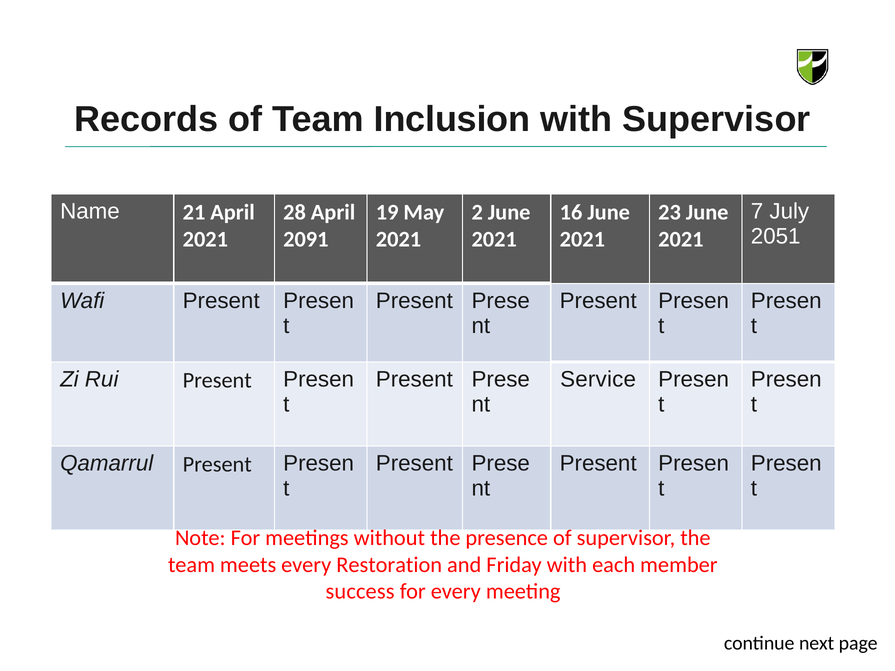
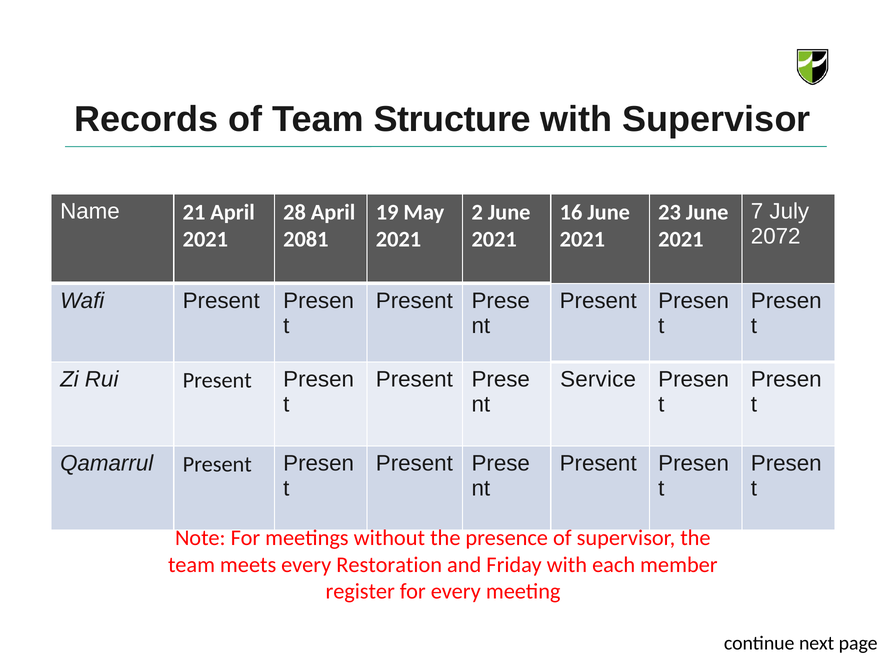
Inclusion: Inclusion -> Structure (452, 120)
2051: 2051 -> 2072 (776, 236)
2091: 2091 -> 2081 (306, 240)
success: success -> register (360, 592)
